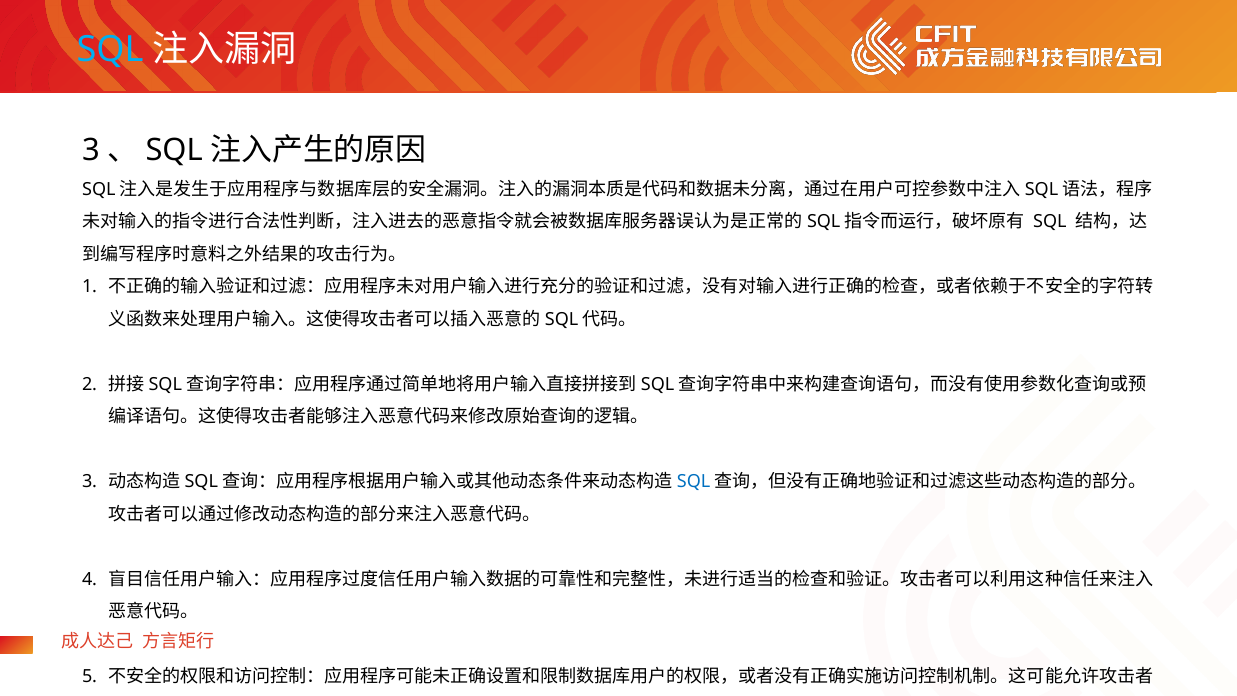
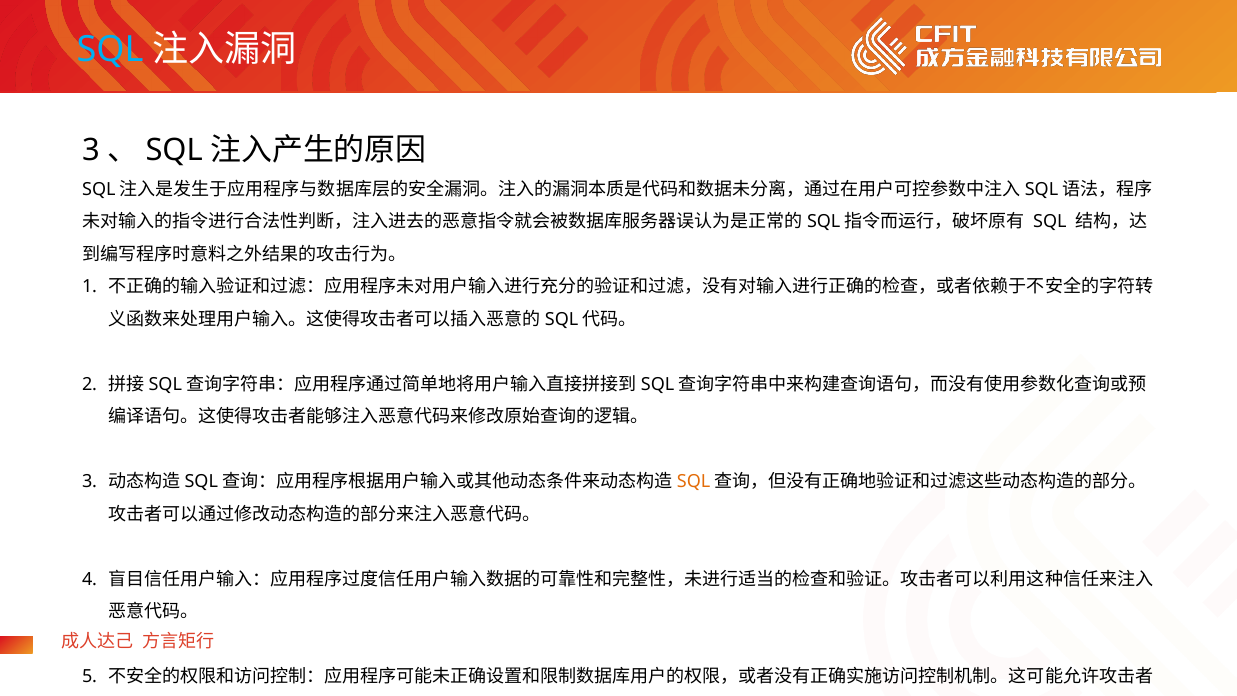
SQL colour: blue -> orange (694, 482)
